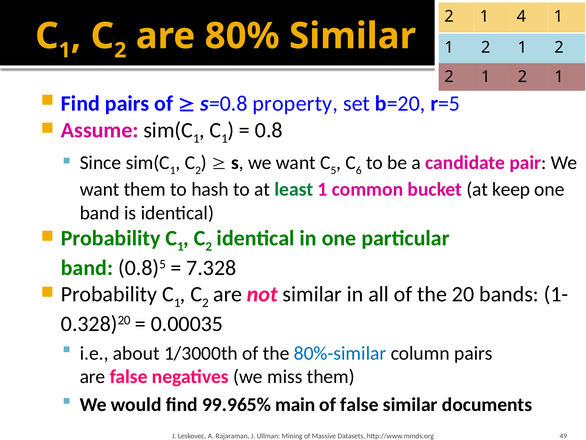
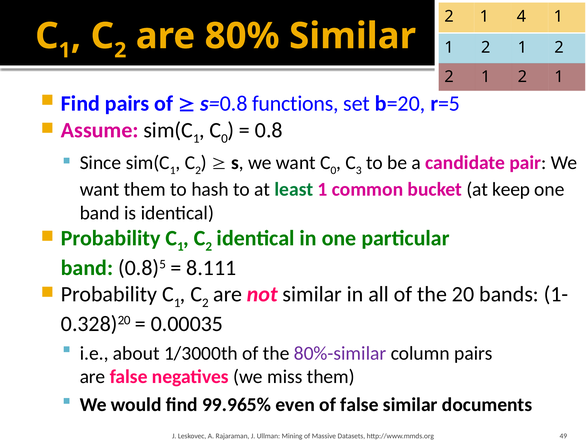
property: property -> functions (295, 104)
1: 1 -> 0 (224, 139)
5: 5 -> 0 (333, 170)
6: 6 -> 3 (359, 170)
7.328: 7.328 -> 8.111 (211, 267)
80%-similar colour: blue -> purple (340, 353)
main: main -> even (295, 404)
